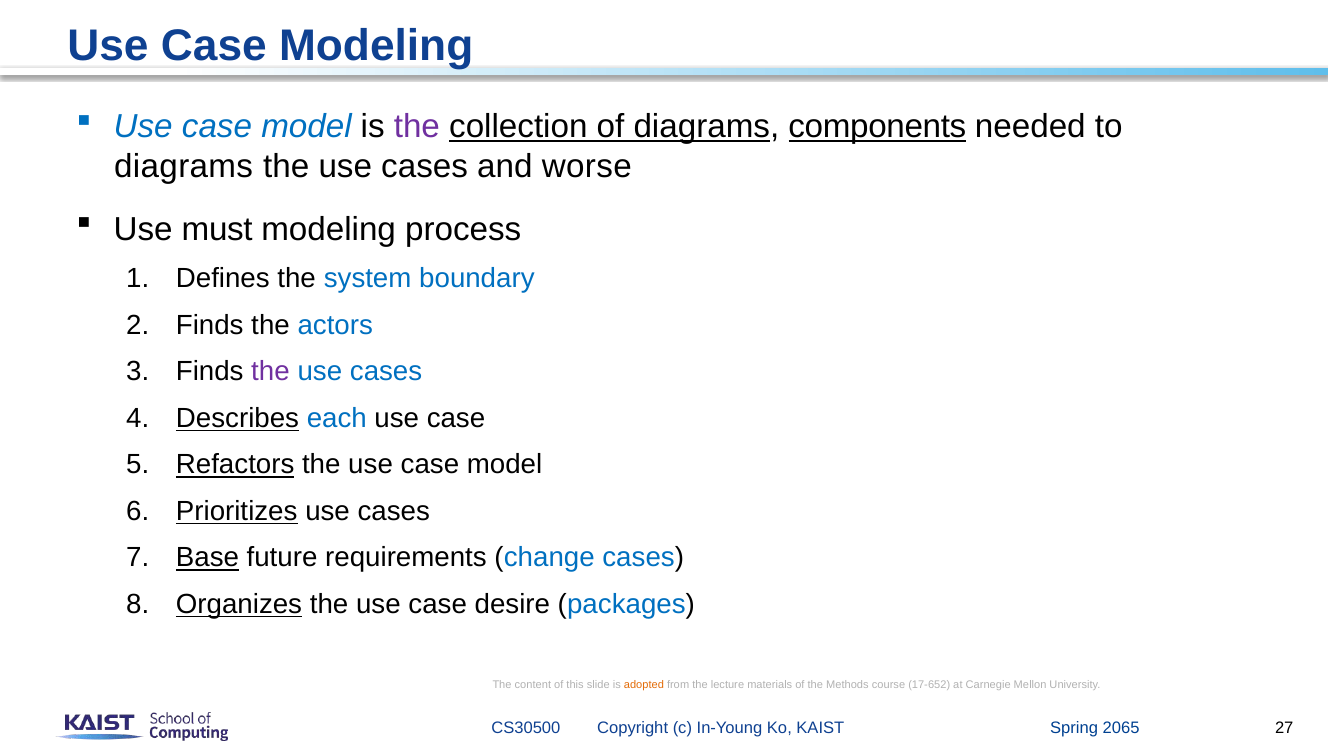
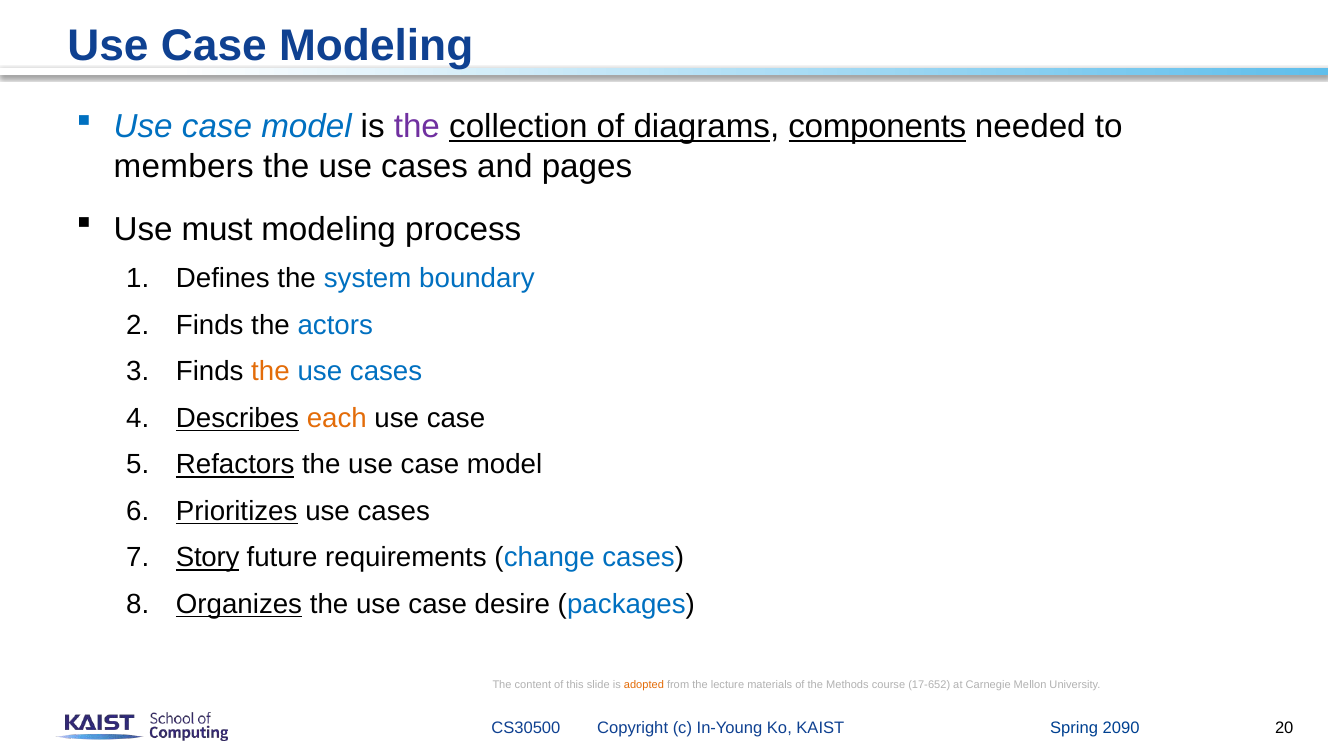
diagrams: diagrams -> members (184, 167)
worse: worse -> pages (587, 167)
the colour: purple -> orange (271, 372)
each colour: blue -> orange (337, 418)
Base: Base -> Story (208, 558)
2065: 2065 -> 2090 (1121, 728)
27: 27 -> 20 (1284, 728)
